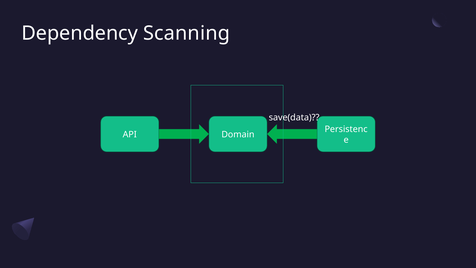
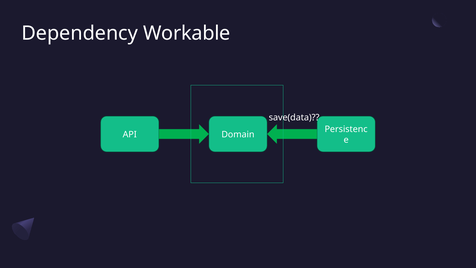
Scanning: Scanning -> Workable (187, 33)
